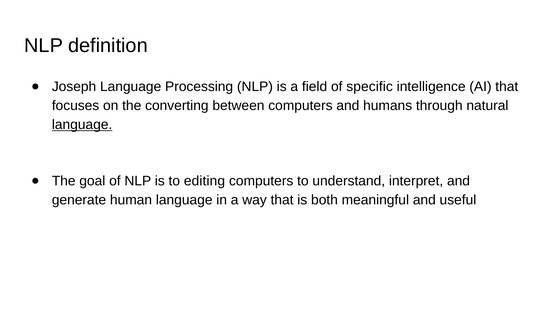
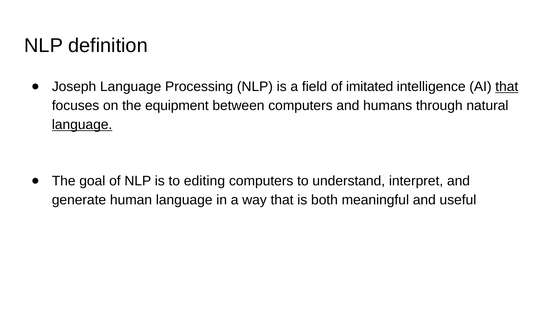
specific: specific -> imitated (370, 87)
that underline: none -> present (507, 87)
converting: converting -> equipment (177, 106)
